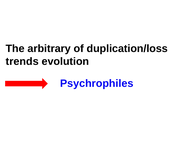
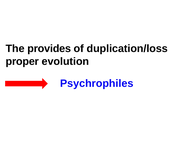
arbitrary: arbitrary -> provides (49, 49)
trends: trends -> proper (22, 61)
